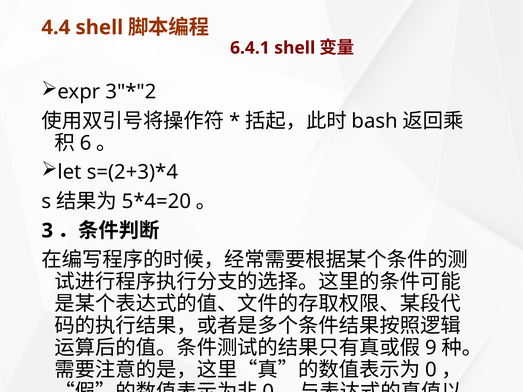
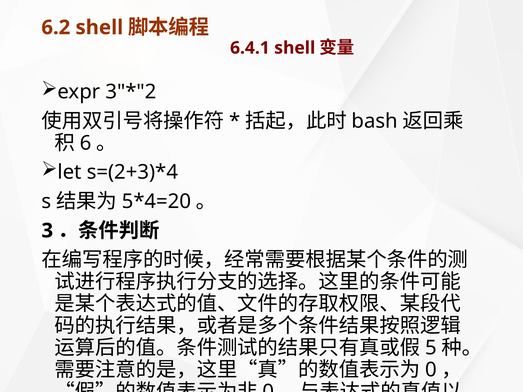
4.4: 4.4 -> 6.2 (56, 28)
9: 9 -> 5 (431, 348)
